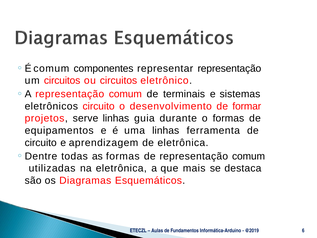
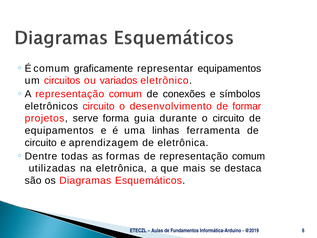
componentes: componentes -> graficamente (103, 68)
representar representação: representação -> equipamentos (229, 68)
ou circuitos: circuitos -> variados (119, 81)
terminais: terminais -> conexões (184, 94)
sistemas: sistemas -> símbolos (240, 94)
serve linhas: linhas -> forma (116, 118)
o formas: formas -> circuito (228, 118)
